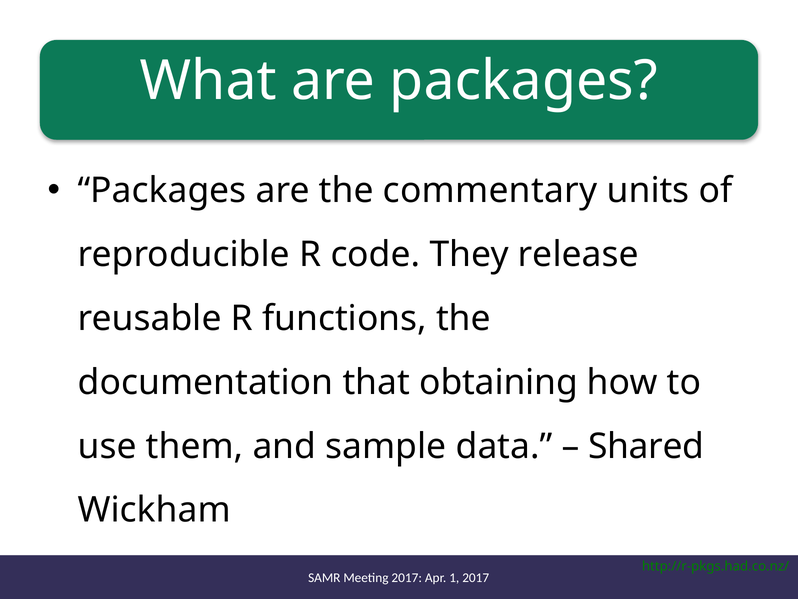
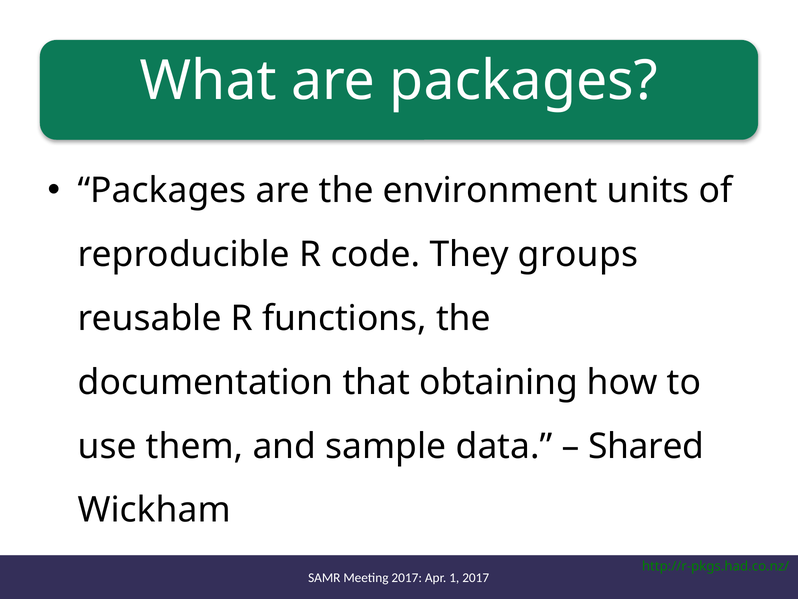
commentary: commentary -> environment (490, 191)
release: release -> groups (578, 254)
